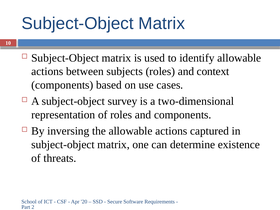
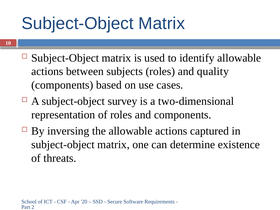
context: context -> quality (213, 71)
